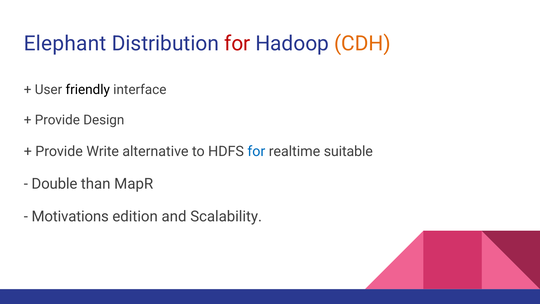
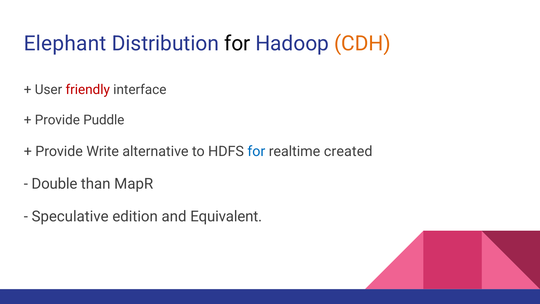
for colour: red -> black (237, 44)
friendly colour: black -> red (88, 89)
Design: Design -> Puddle (104, 120)
suitable: suitable -> created (348, 151)
Motivations: Motivations -> Speculative (70, 216)
Scalability: Scalability -> Equivalent (226, 216)
